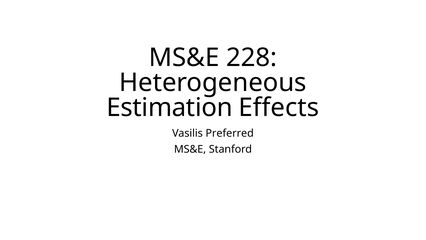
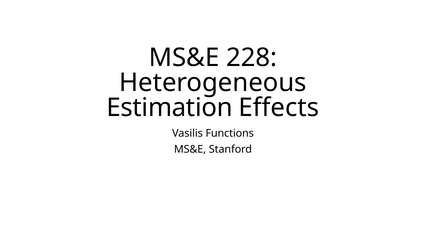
Preferred: Preferred -> Functions (230, 133)
